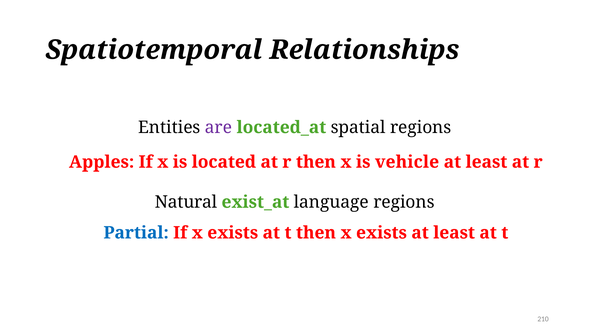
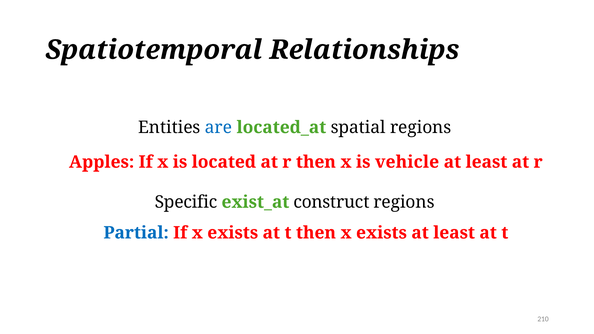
are colour: purple -> blue (218, 127)
Natural: Natural -> Specific (186, 202)
language: language -> construct (331, 202)
